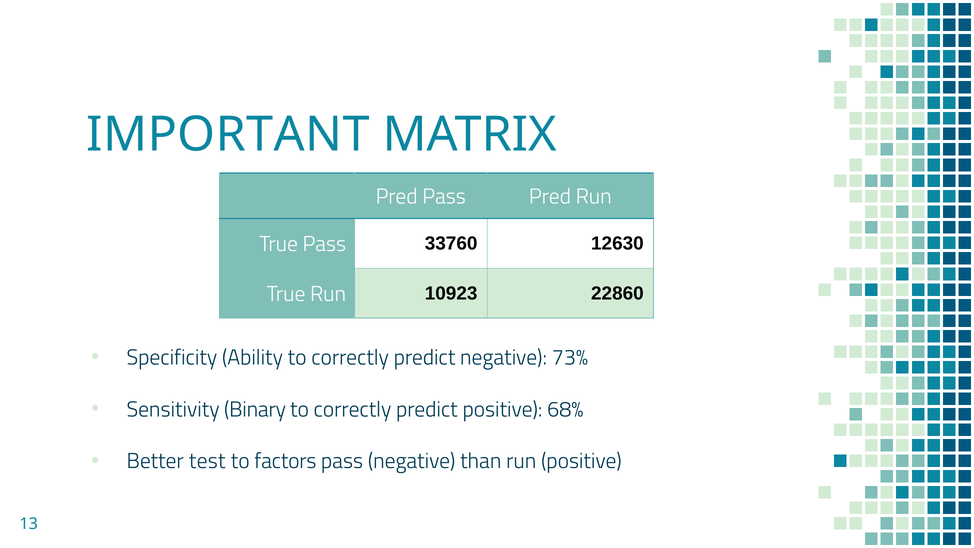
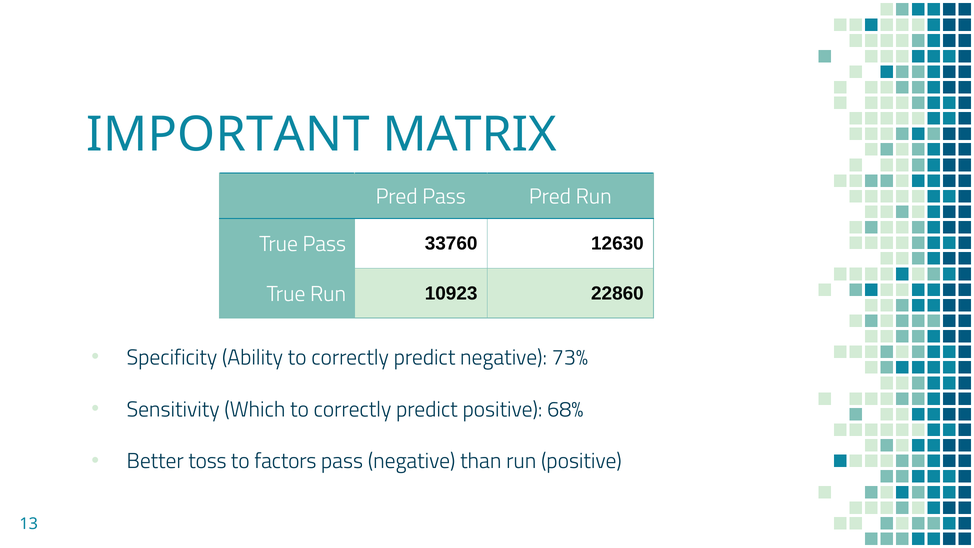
Binary: Binary -> Which (255, 409)
test: test -> toss (207, 461)
